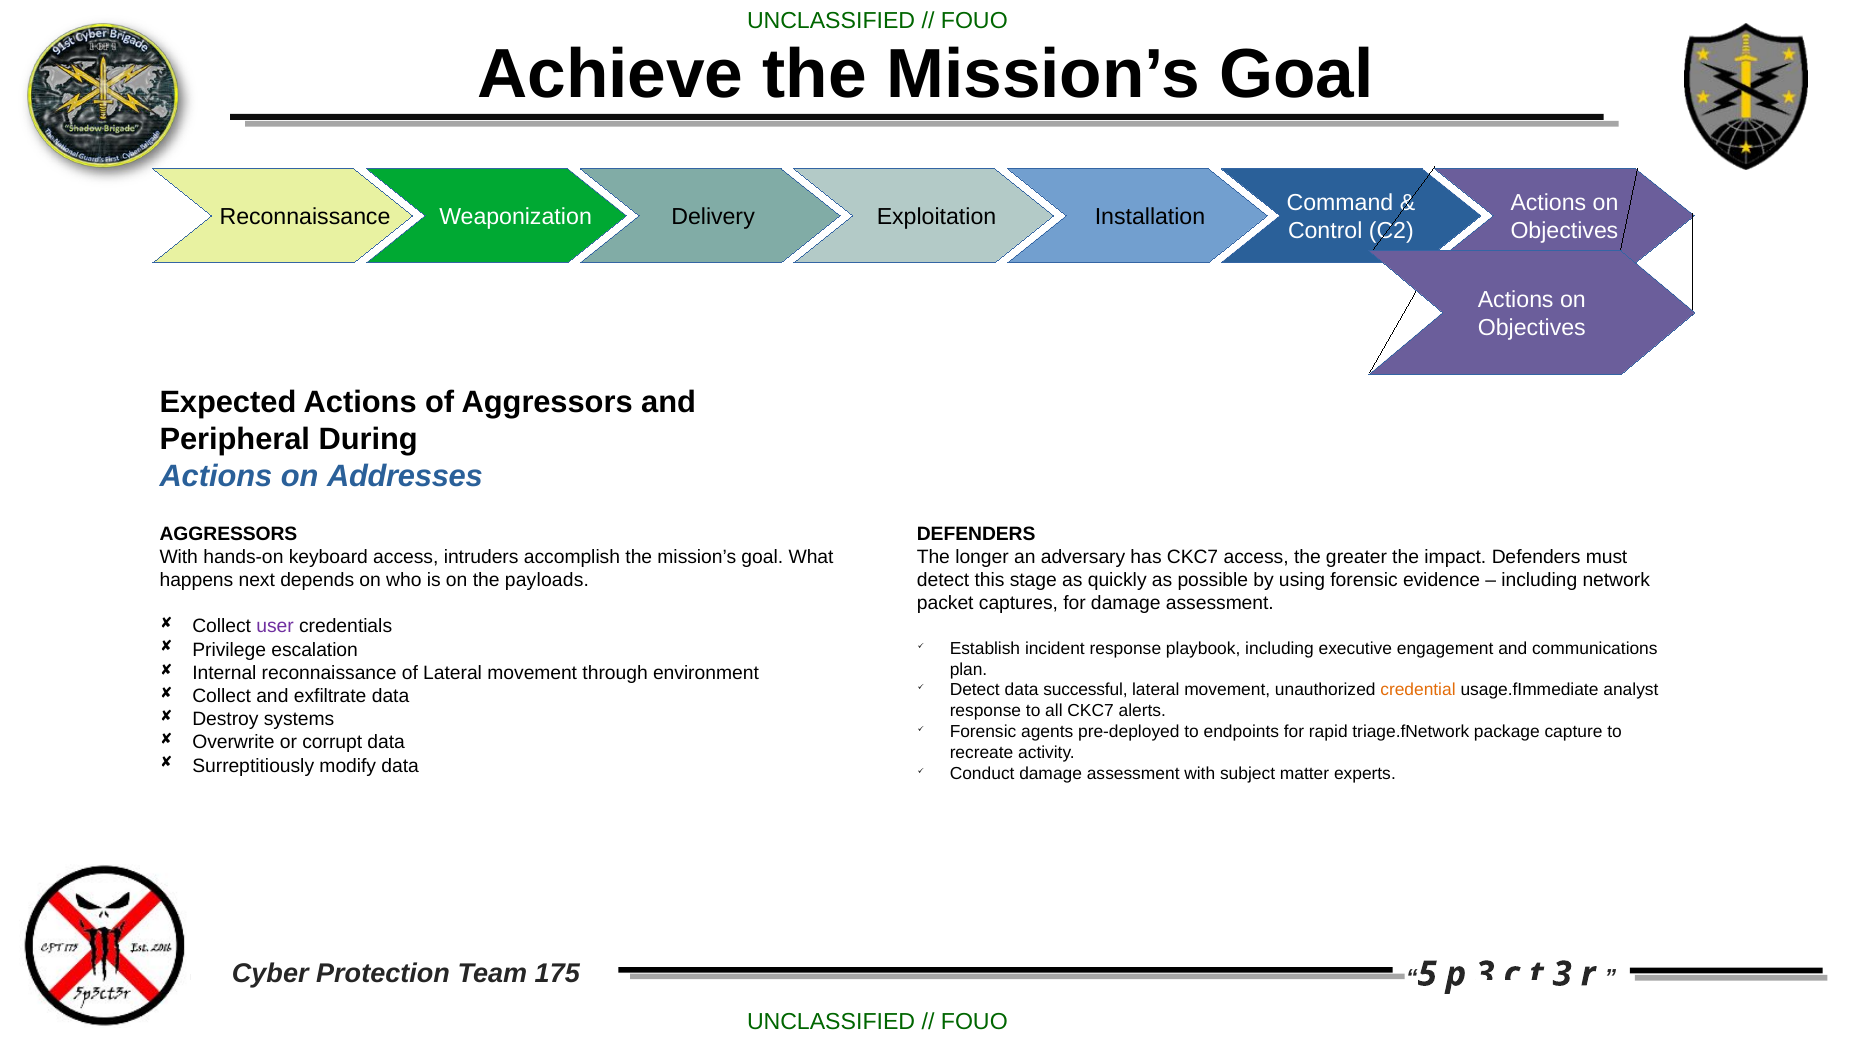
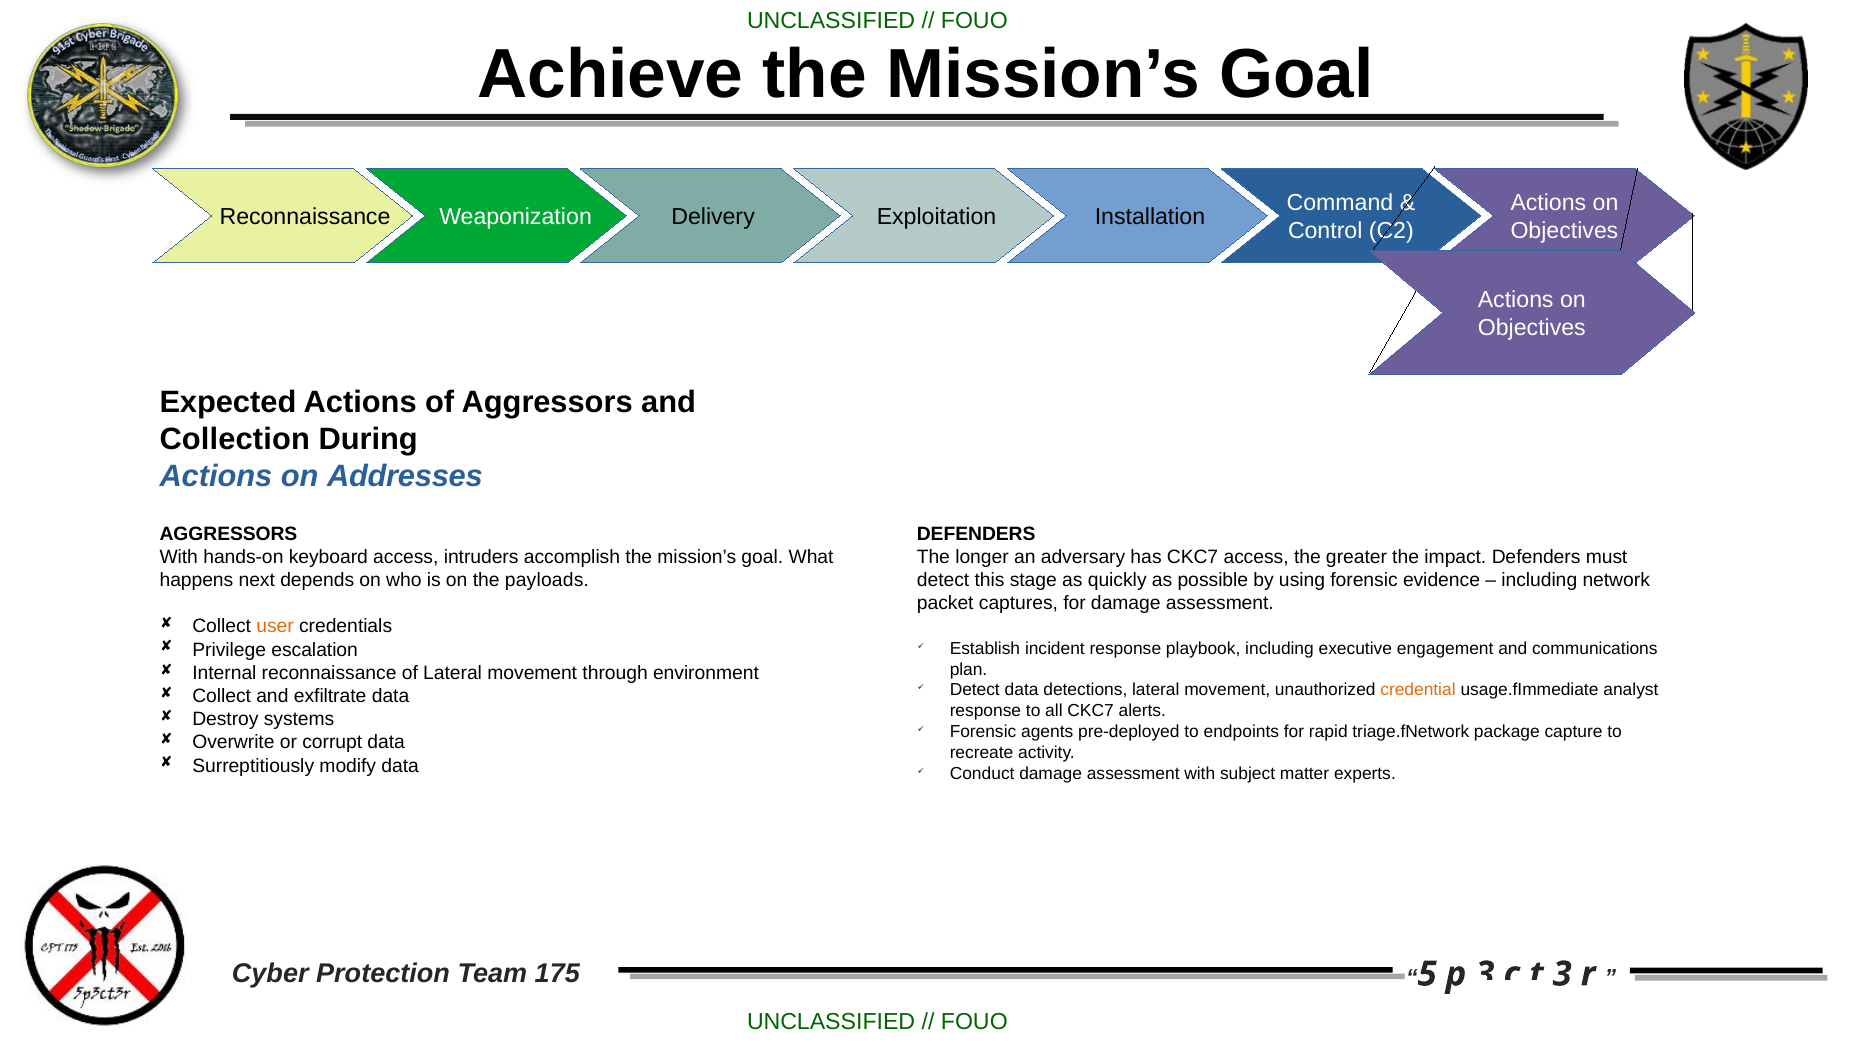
Peripheral: Peripheral -> Collection (235, 440)
user colour: purple -> orange (275, 627)
successful: successful -> detections (1085, 690)
